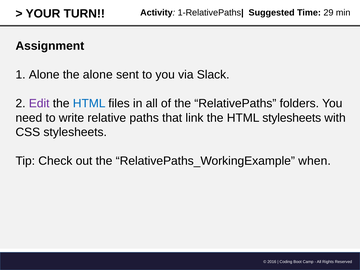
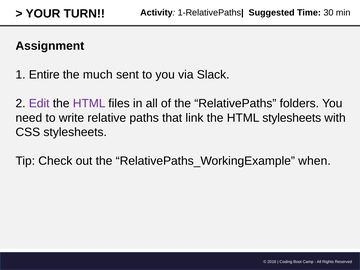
29: 29 -> 30 (328, 13)
1 Alone: Alone -> Entire (44, 75)
the alone: alone -> much (98, 75)
HTML colour: blue -> purple (89, 103)
